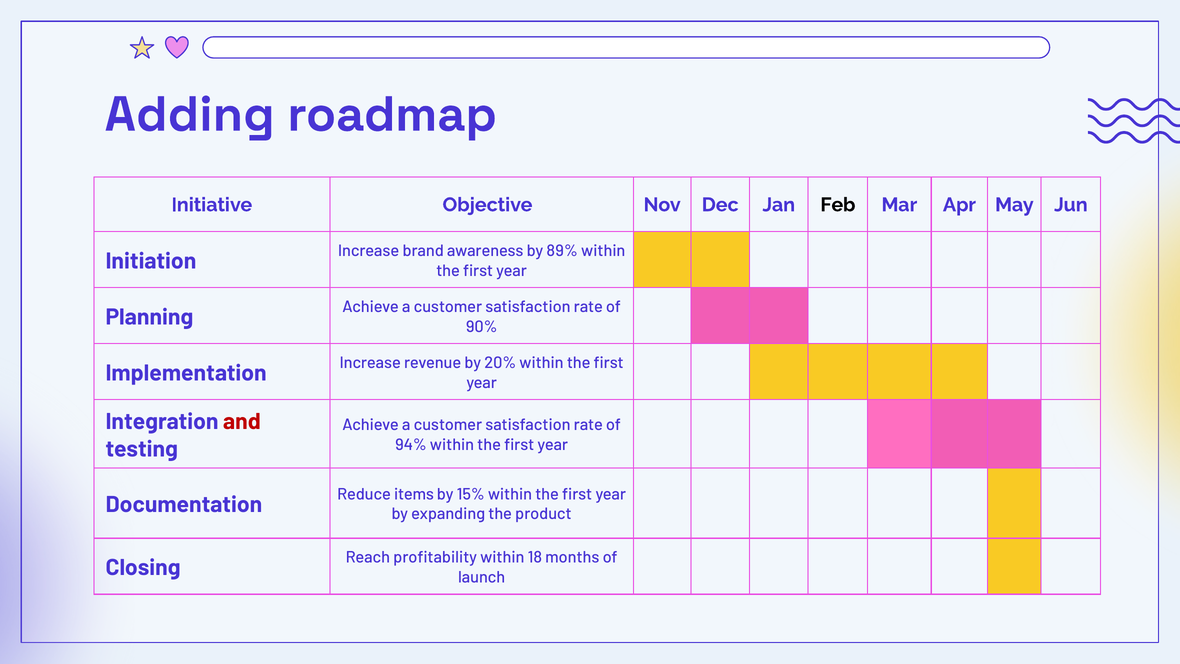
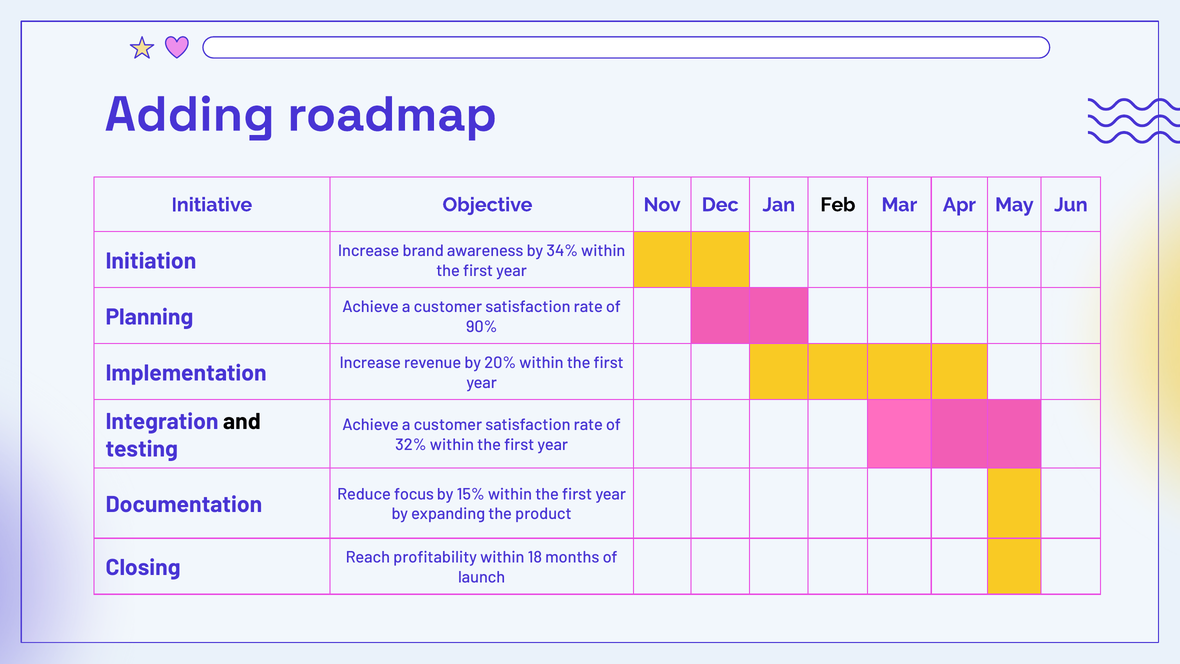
89%: 89% -> 34% (562, 251)
and colour: red -> black (242, 422)
94%: 94% -> 32% (411, 445)
items: items -> focus (414, 494)
